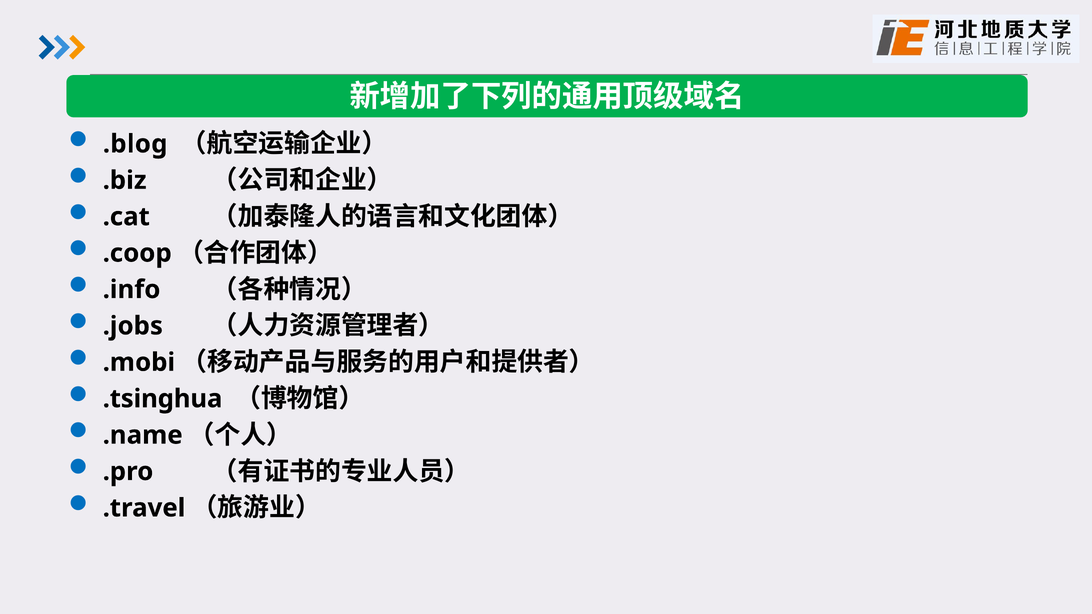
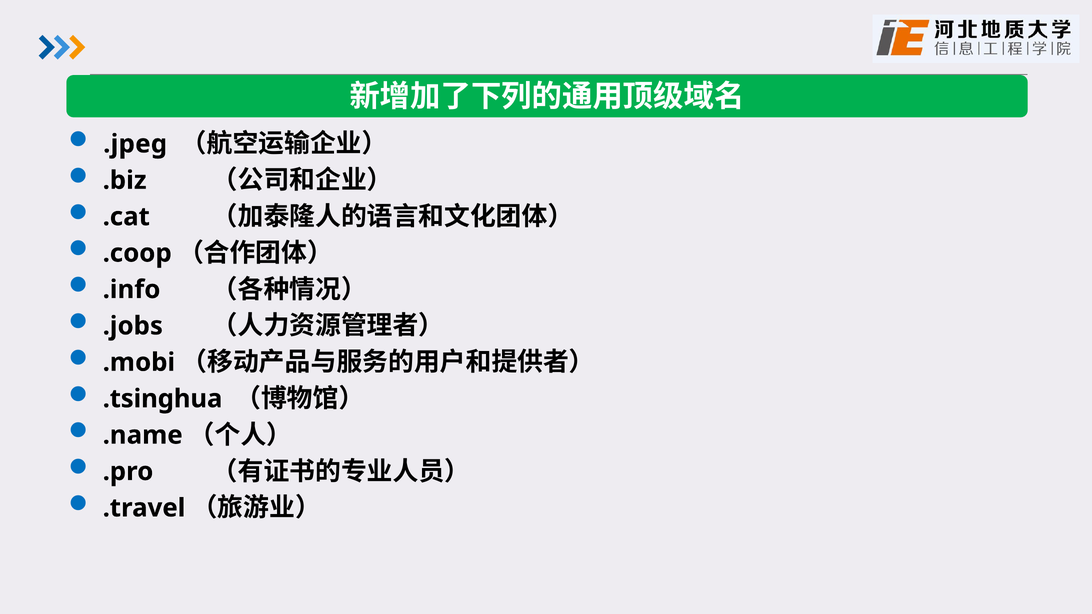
.blog: .blog -> .jpeg (135, 144)
